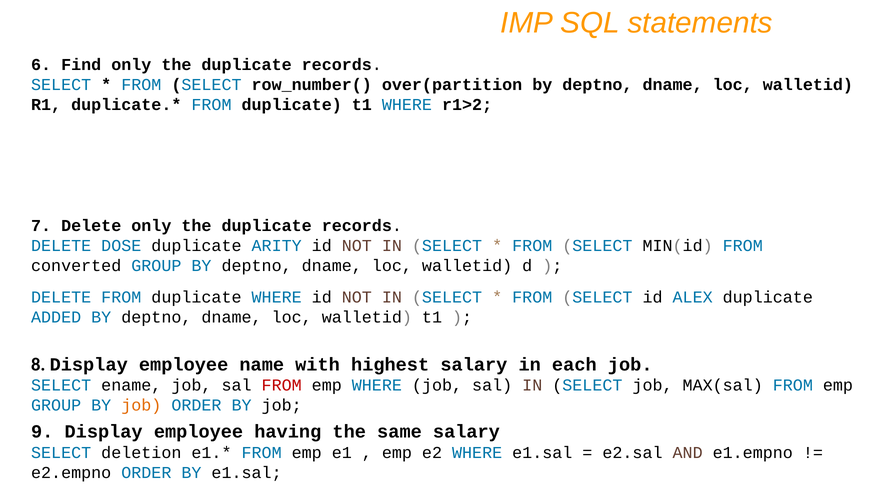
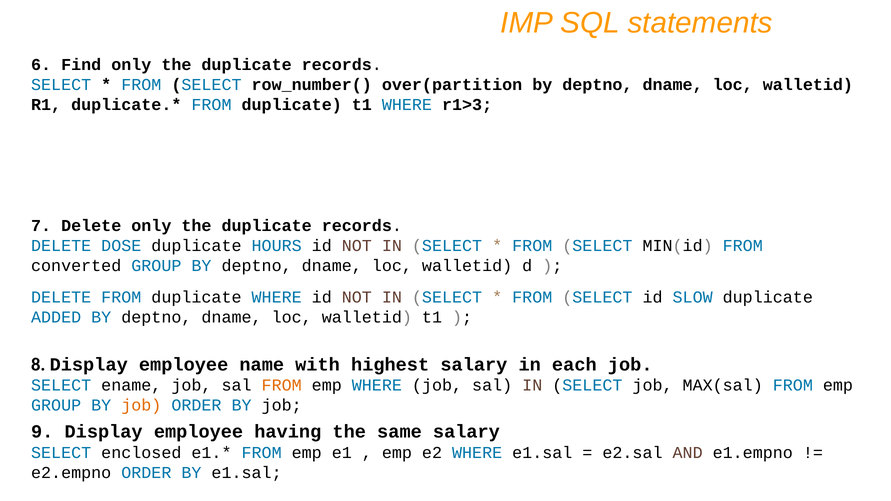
r1>2: r1>2 -> r1>3 (467, 105)
ARITY: ARITY -> HOURS (277, 246)
ALEX: ALEX -> SLOW (693, 297)
FROM colour: red -> orange (282, 386)
deletion: deletion -> enclosed (141, 453)
